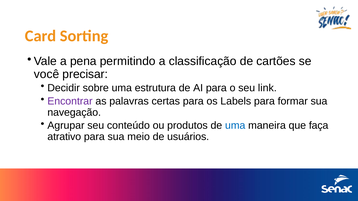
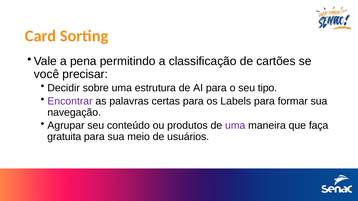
link: link -> tipo (267, 88)
uma colour: blue -> purple (235, 126)
atrativo: atrativo -> gratuita (64, 137)
